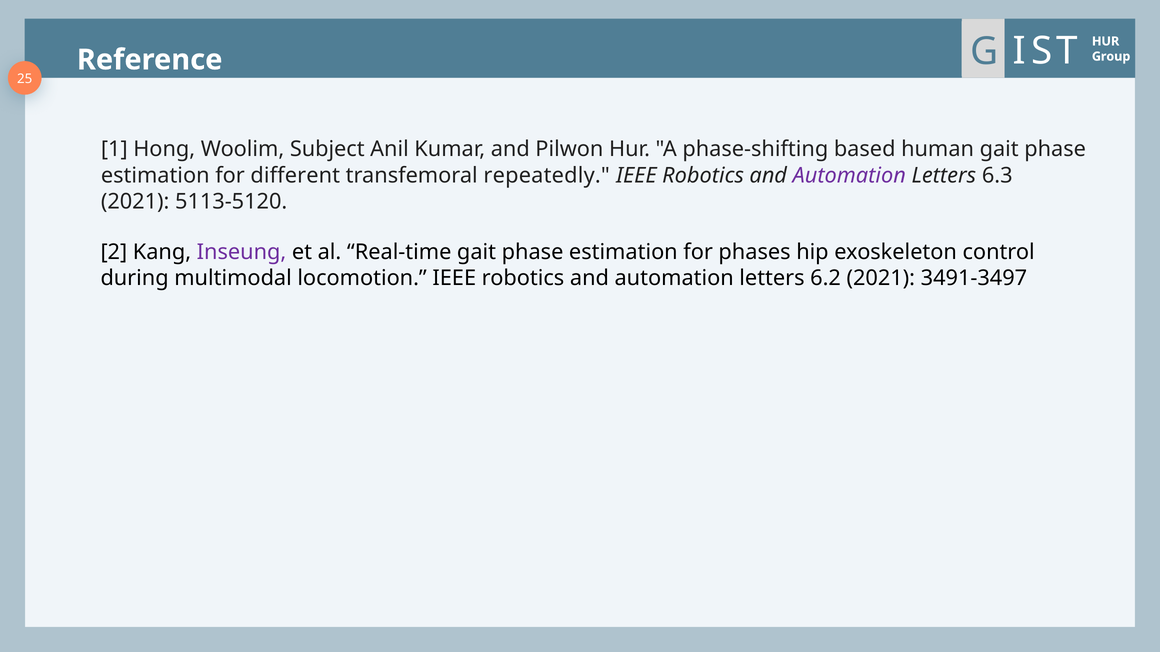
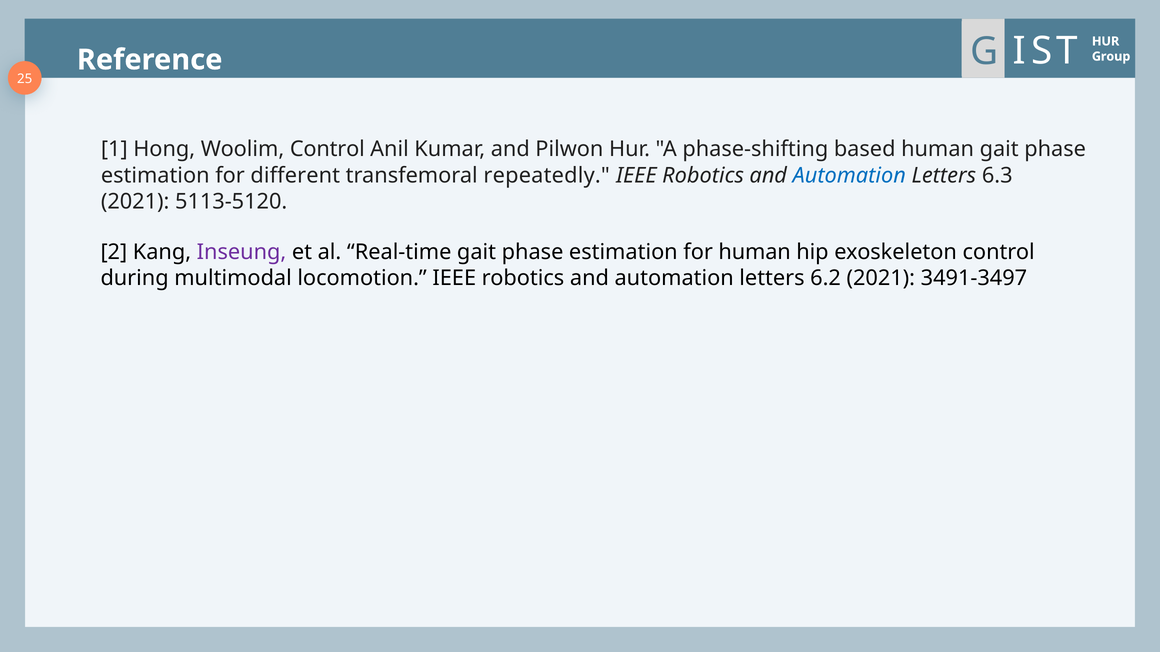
Woolim Subject: Subject -> Control (327, 149)
Automation colour: purple -> blue (849, 175)
for phases: phases -> human (755, 252)
